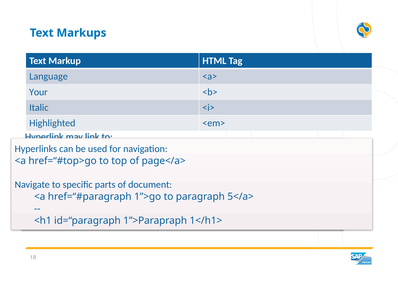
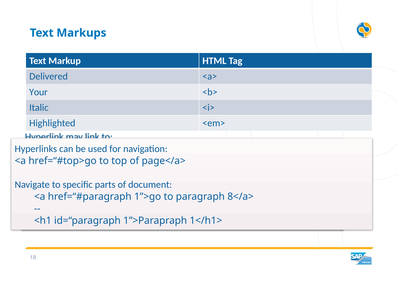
Language: Language -> Delivered (49, 76)
5</a>: 5</a> -> 8</a> (241, 196)
